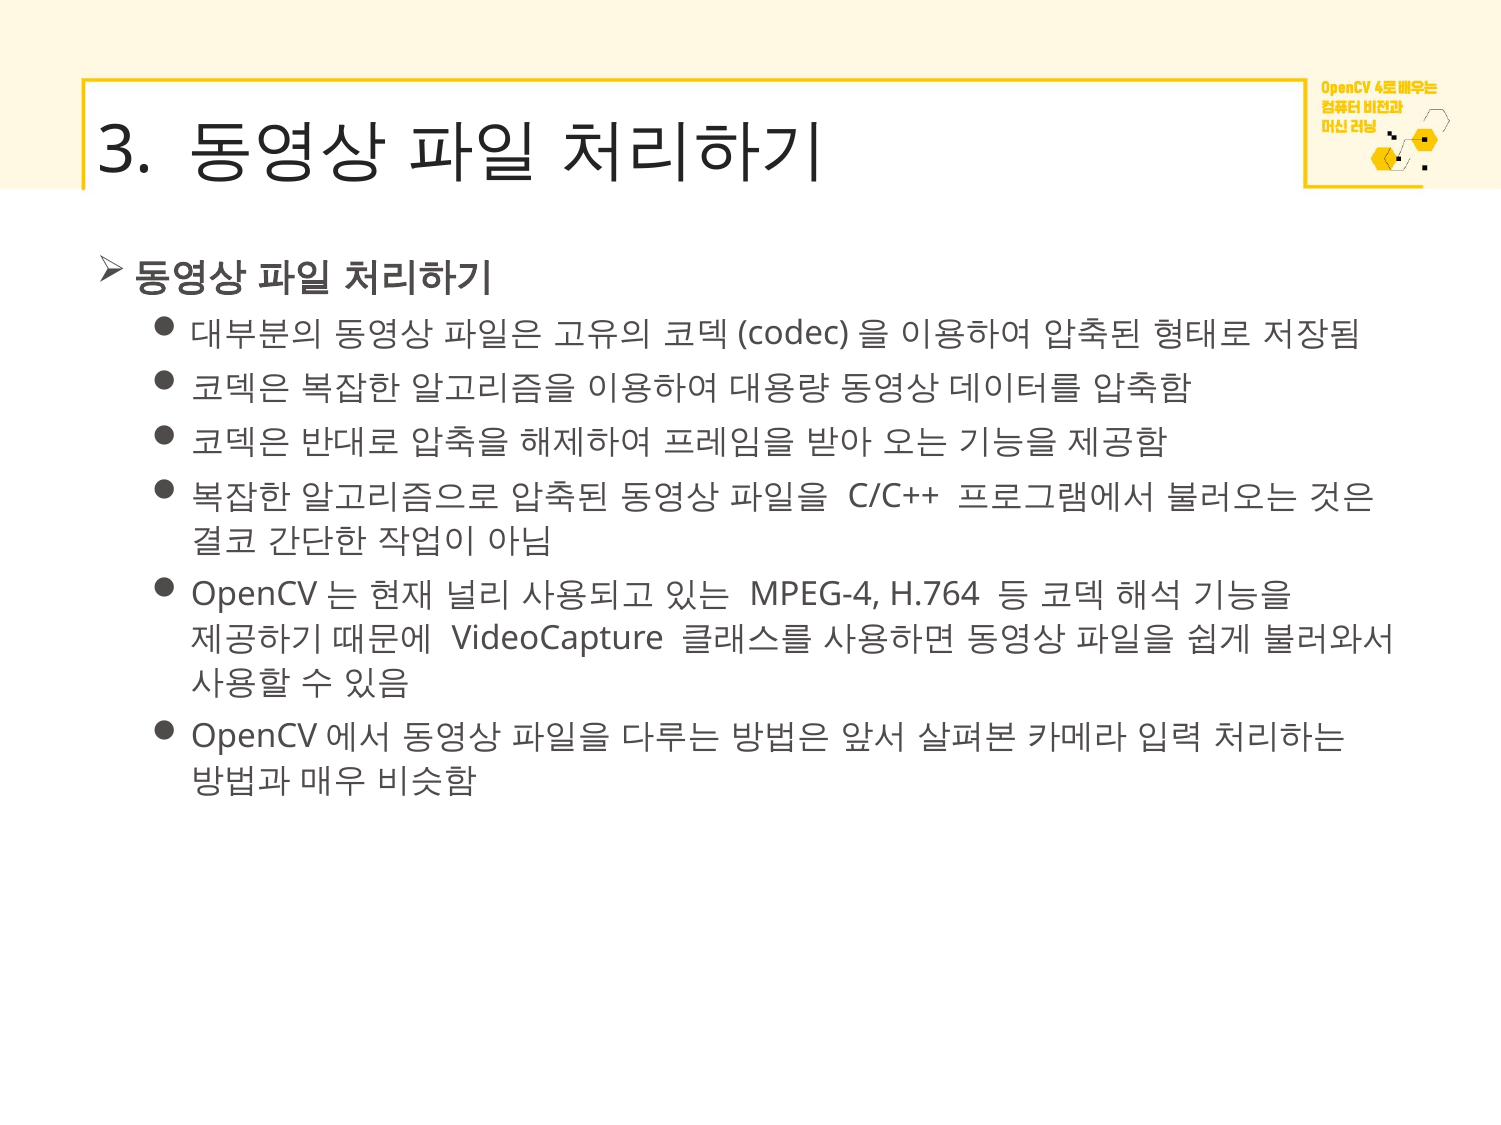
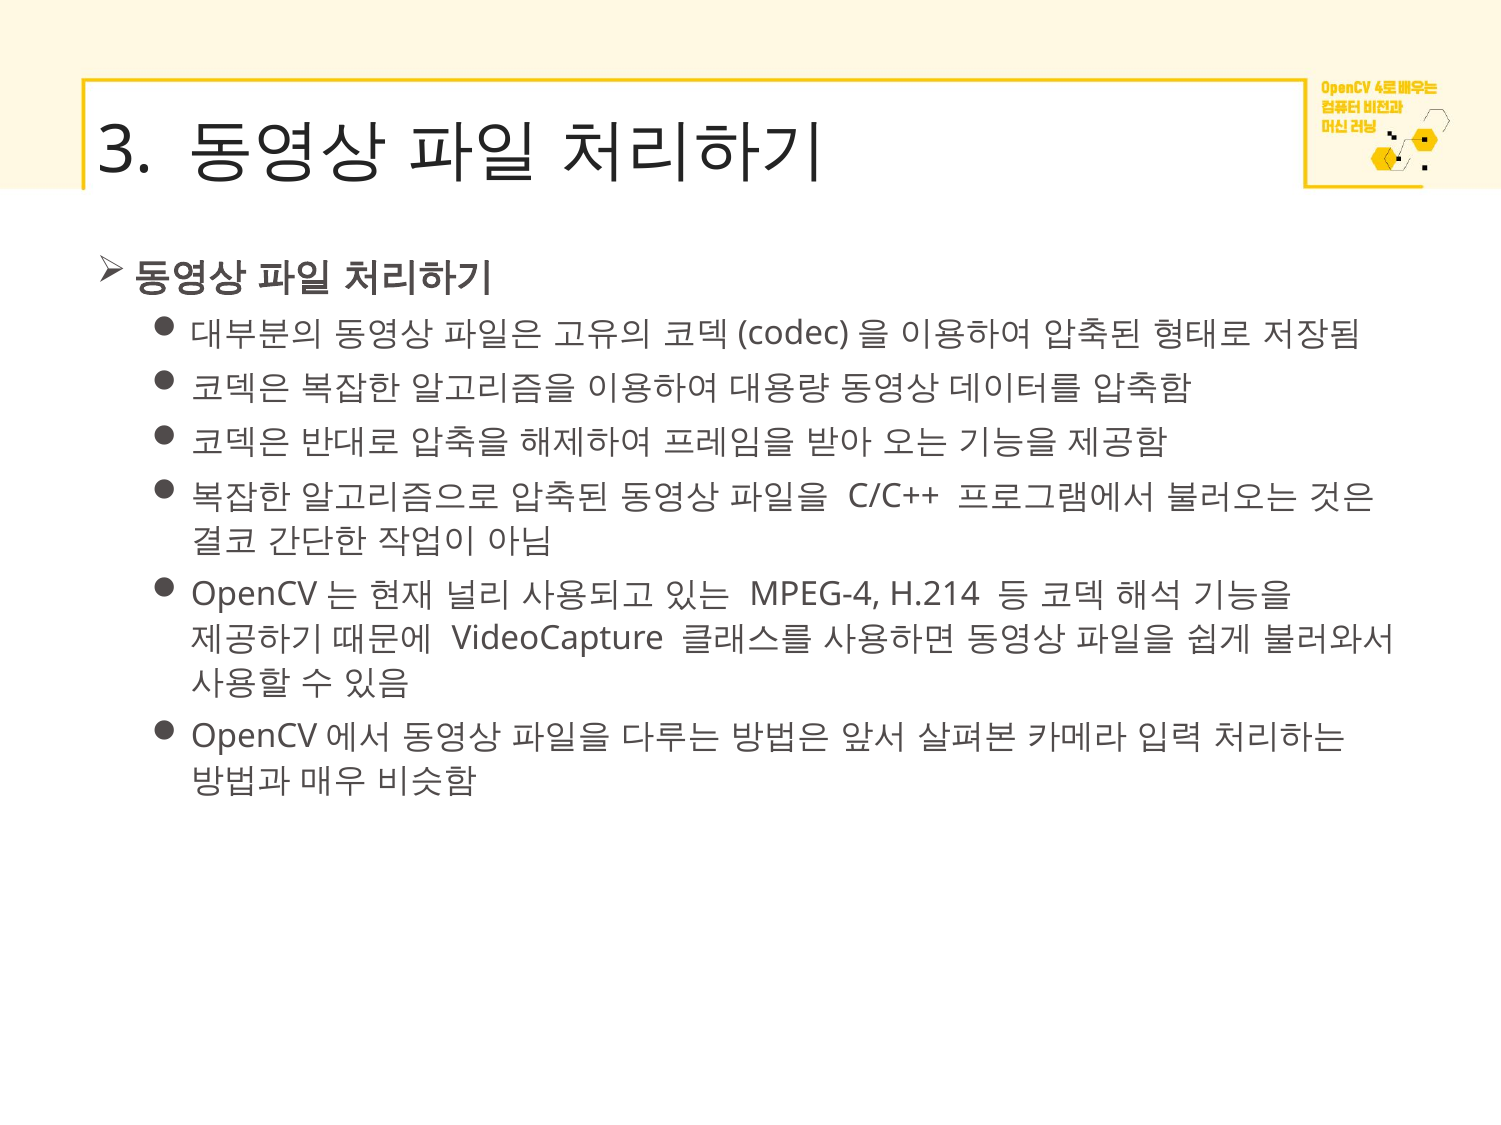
H.764: H.764 -> H.214 (935, 595)
